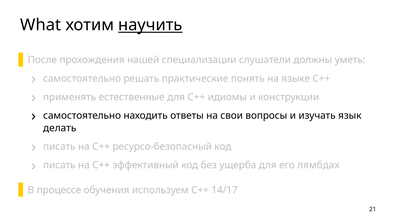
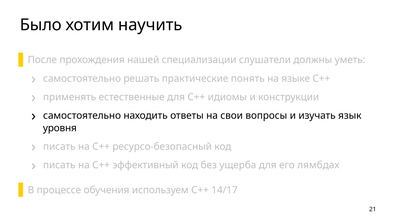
What: What -> Было (41, 25)
научить underline: present -> none (150, 25)
делать: делать -> уровня (60, 128)
